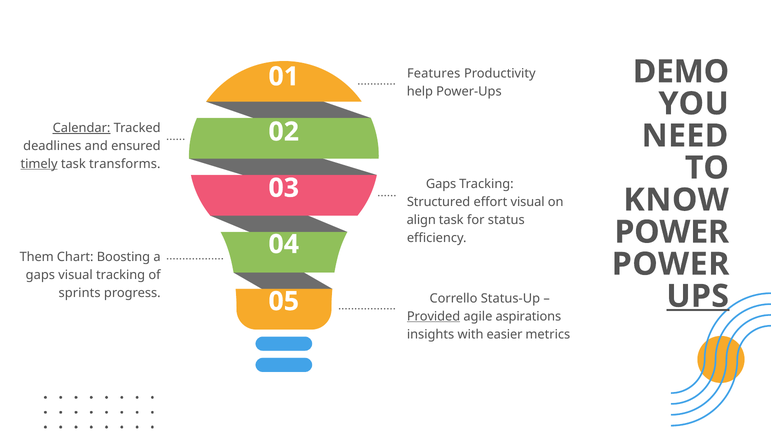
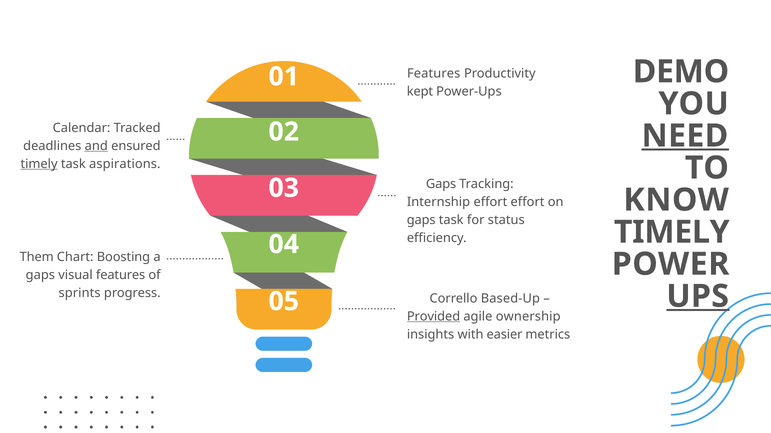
help: help -> kept (420, 92)
Calendar underline: present -> none (82, 128)
NEED underline: none -> present (685, 136)
and underline: none -> present (96, 146)
transforms: transforms -> aspirations (125, 164)
Structured: Structured -> Internship (439, 202)
effort visual: visual -> effort (528, 202)
align: align -> gaps (421, 220)
POWER: POWER -> TIMELY (672, 232)
visual tracking: tracking -> features (121, 276)
Status-Up: Status-Up -> Based-Up (510, 299)
aspirations: aspirations -> ownership (528, 317)
